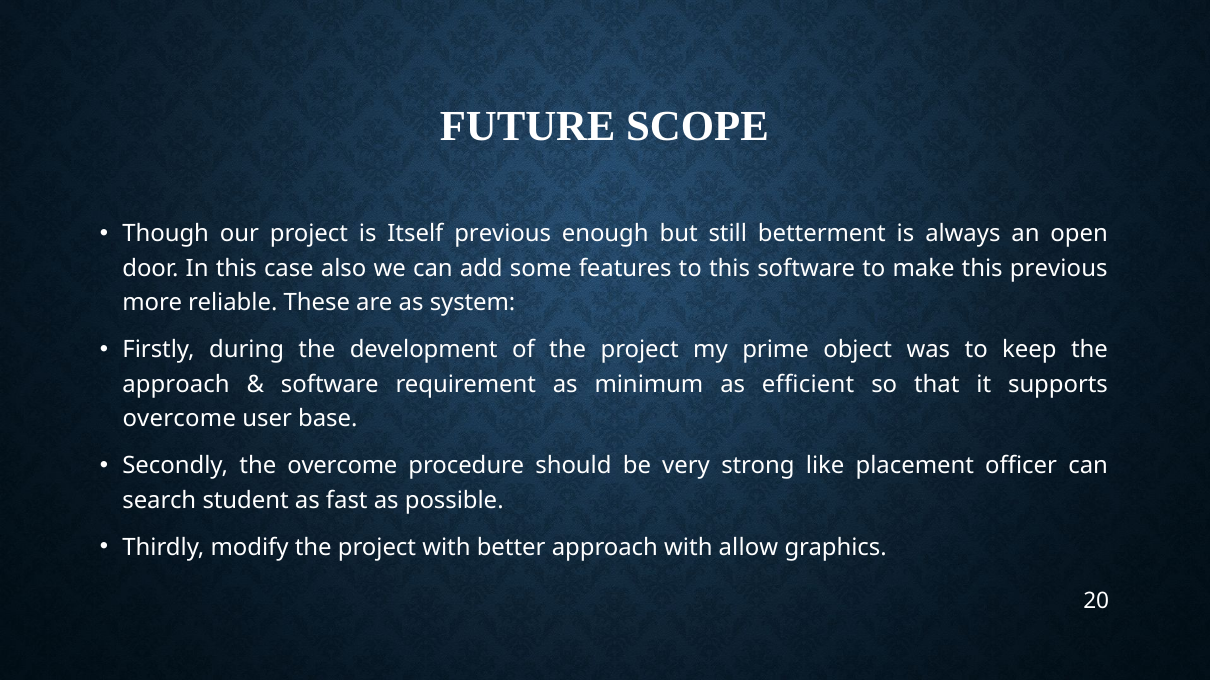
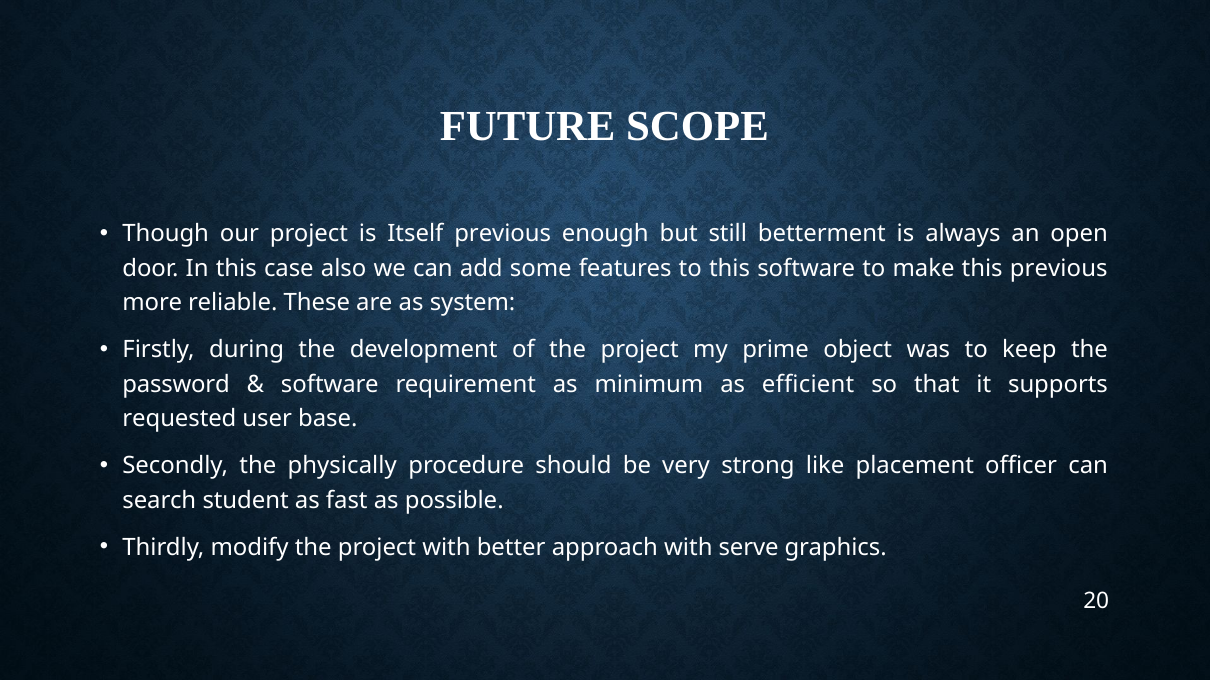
approach: approach -> password (176, 385)
overcome: overcome -> requested (179, 419)
the overcome: overcome -> physically (342, 466)
allow: allow -> serve (749, 548)
